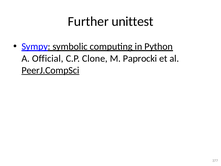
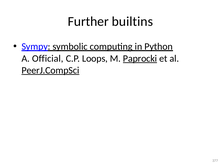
unittest: unittest -> builtins (132, 21)
Clone: Clone -> Loops (95, 58)
Paprocki underline: none -> present (140, 58)
